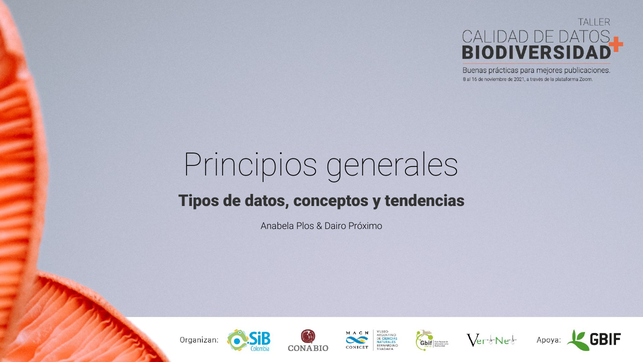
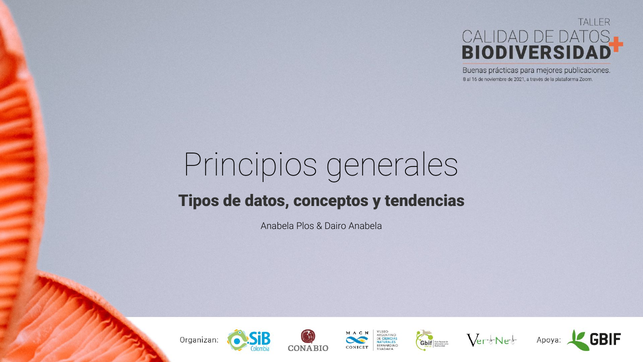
Dairo Próximo: Próximo -> Anabela (365, 226)
